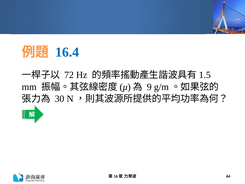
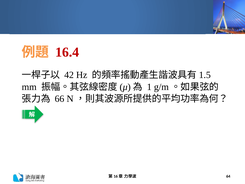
16.4 colour: blue -> red (67, 52)
72: 72 -> 42 (69, 75)
9: 9 -> 1 (149, 87)
30: 30 -> 66 (60, 99)
